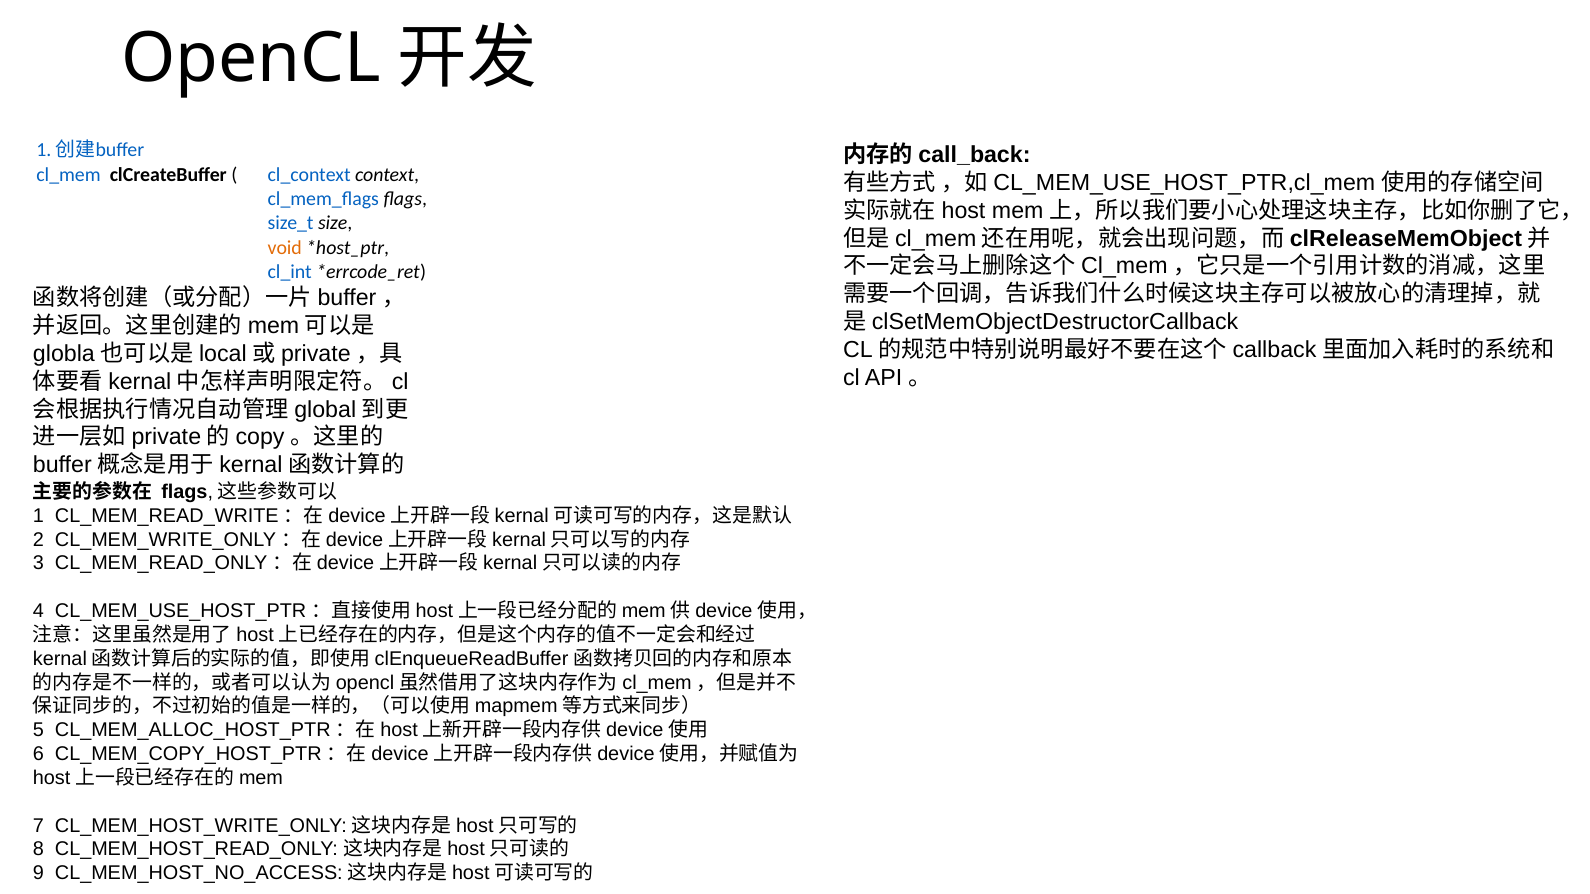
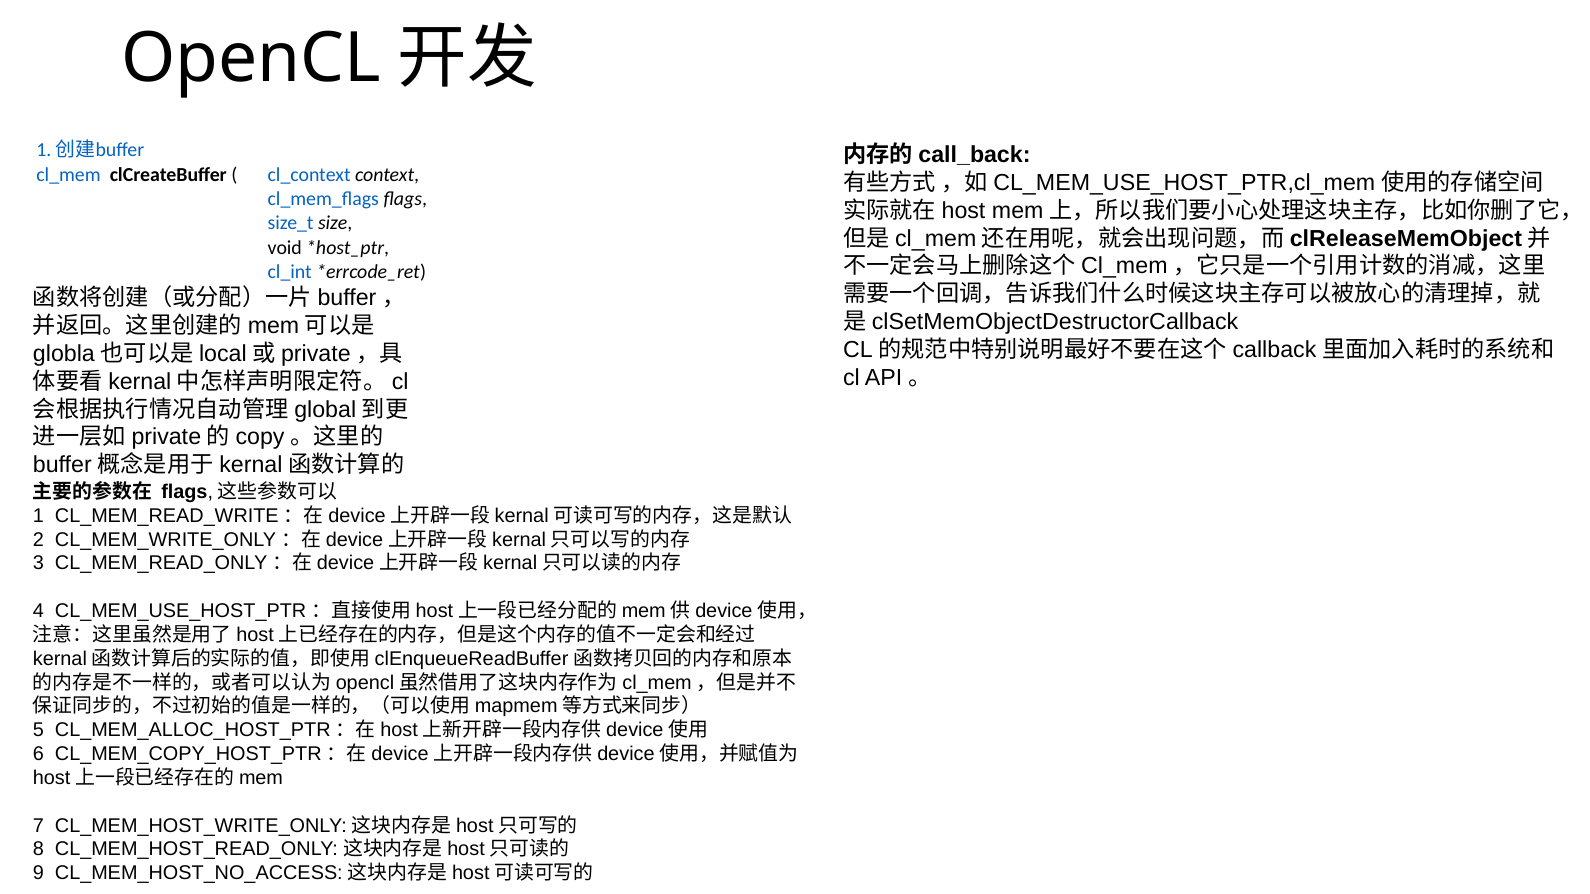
void colour: orange -> black (285, 248)
